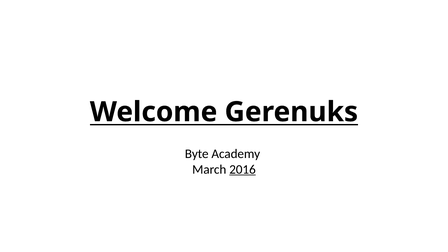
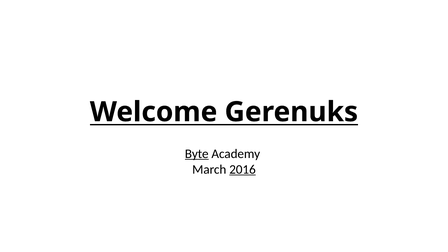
Byte underline: none -> present (197, 154)
